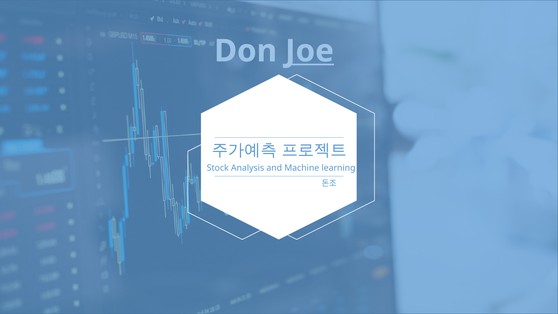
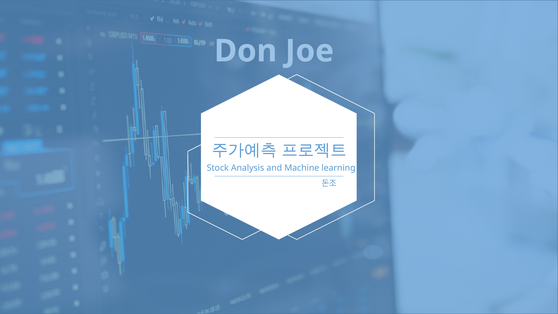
Joe underline: present -> none (310, 51)
